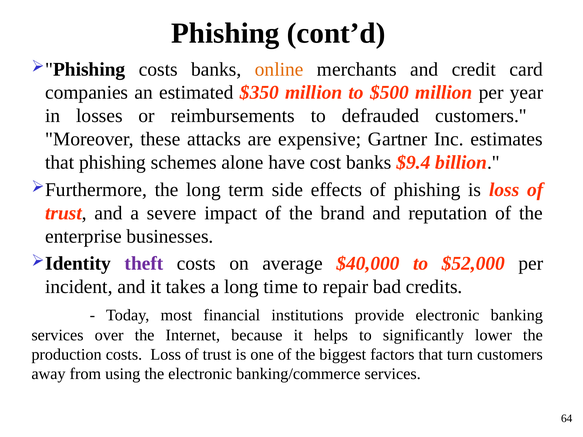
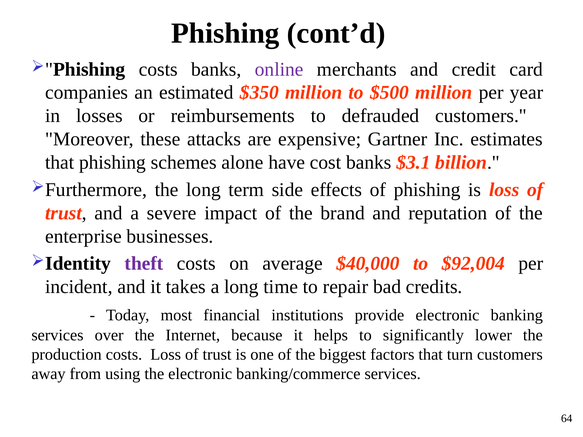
online colour: orange -> purple (279, 69)
$9.4: $9.4 -> $3.1 (413, 163)
$52,000: $52,000 -> $92,004 (473, 264)
